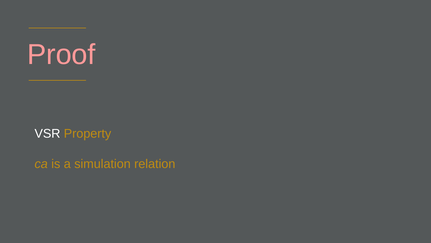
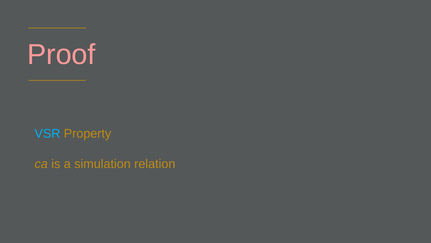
VSR colour: white -> light blue (47, 133)
